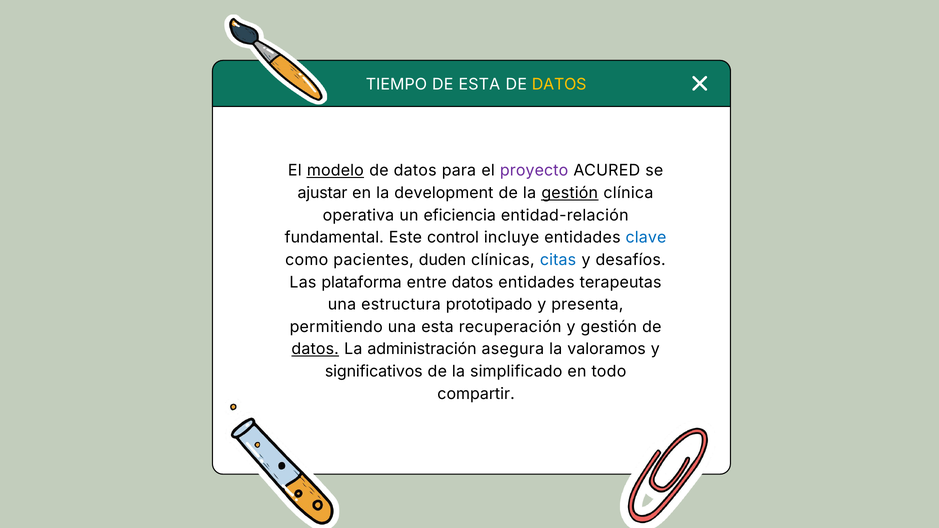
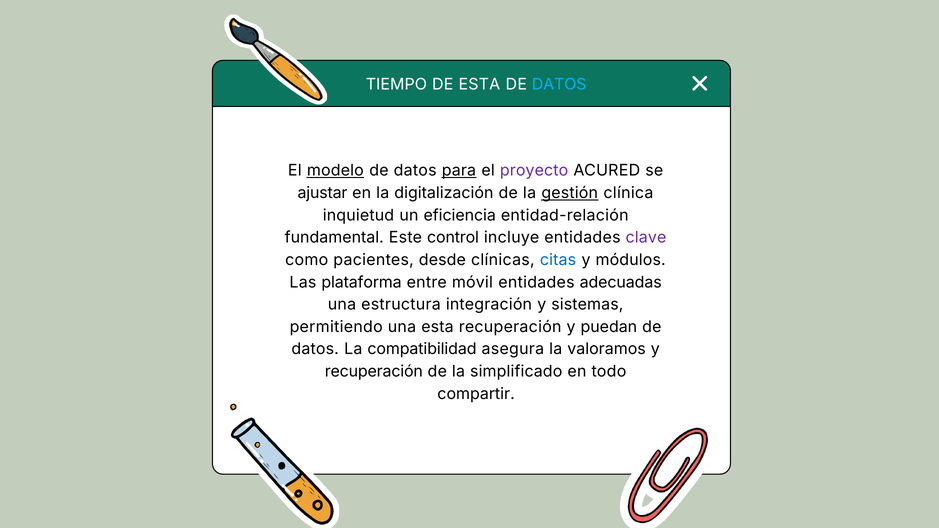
DATOS colour: yellow -> light blue (559, 85)
para underline: none -> present (459, 171)
development: development -> digitalización (444, 193)
operativa: operativa -> inquietud (358, 215)
clave colour: blue -> purple (646, 238)
duden: duden -> desde (442, 260)
desafíos: desafíos -> módulos (631, 260)
entre datos: datos -> móvil (472, 282)
terapeutas: terapeutas -> adecuadas (621, 282)
prototipado: prototipado -> integración (489, 305)
presenta: presenta -> sistemas (587, 305)
y gestión: gestión -> puedan (609, 327)
datos underline: present -> none (315, 349)
administración: administración -> compatibilidad (422, 349)
significativos: significativos -> recuperación (374, 372)
